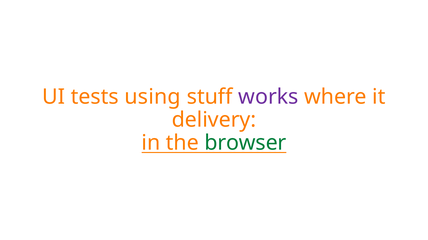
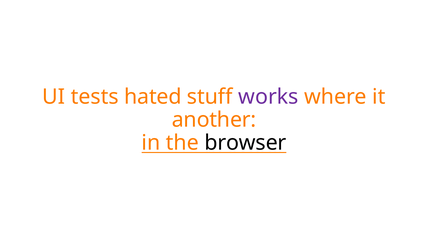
using: using -> hated (153, 97)
delivery: delivery -> another (214, 120)
browser colour: green -> black (245, 143)
